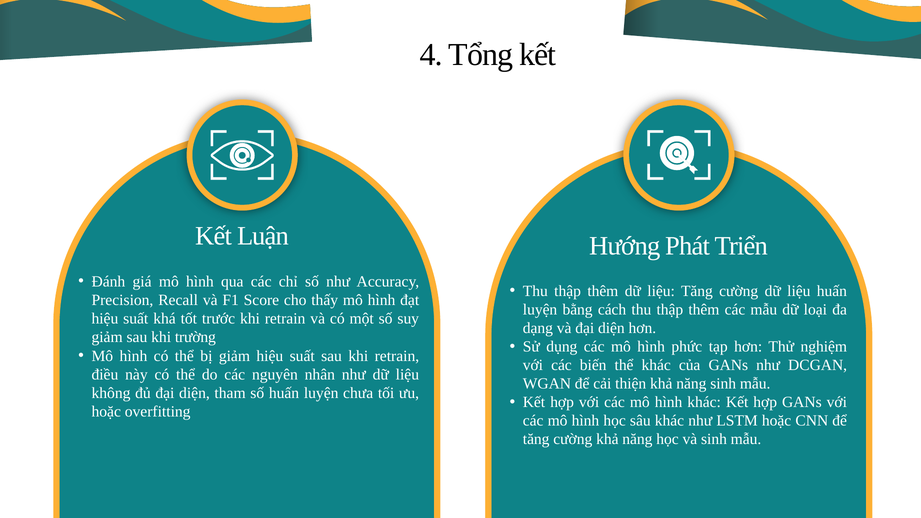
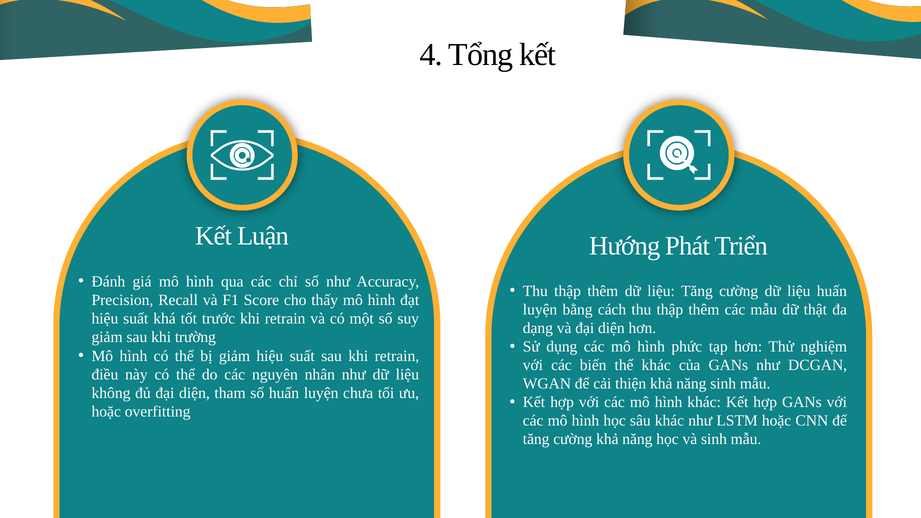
loại: loại -> thật (815, 310)
